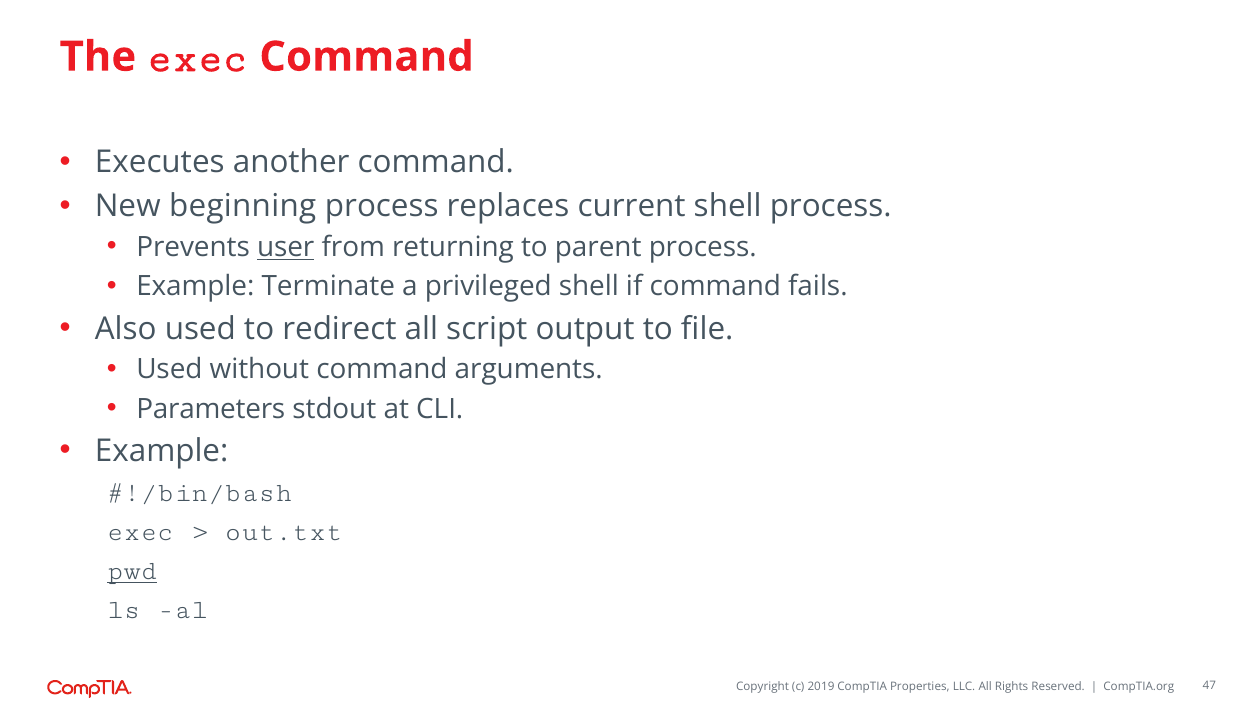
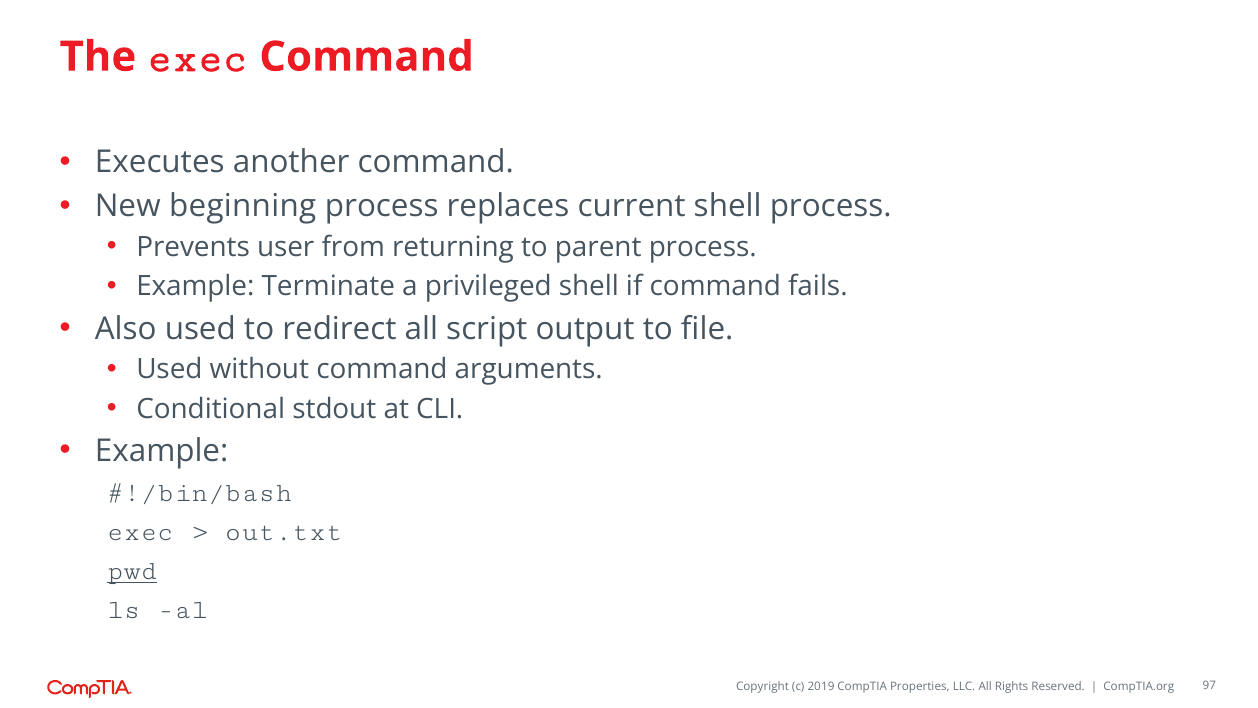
user underline: present -> none (286, 247)
Parameters: Parameters -> Conditional (211, 409)
47: 47 -> 97 (1209, 685)
